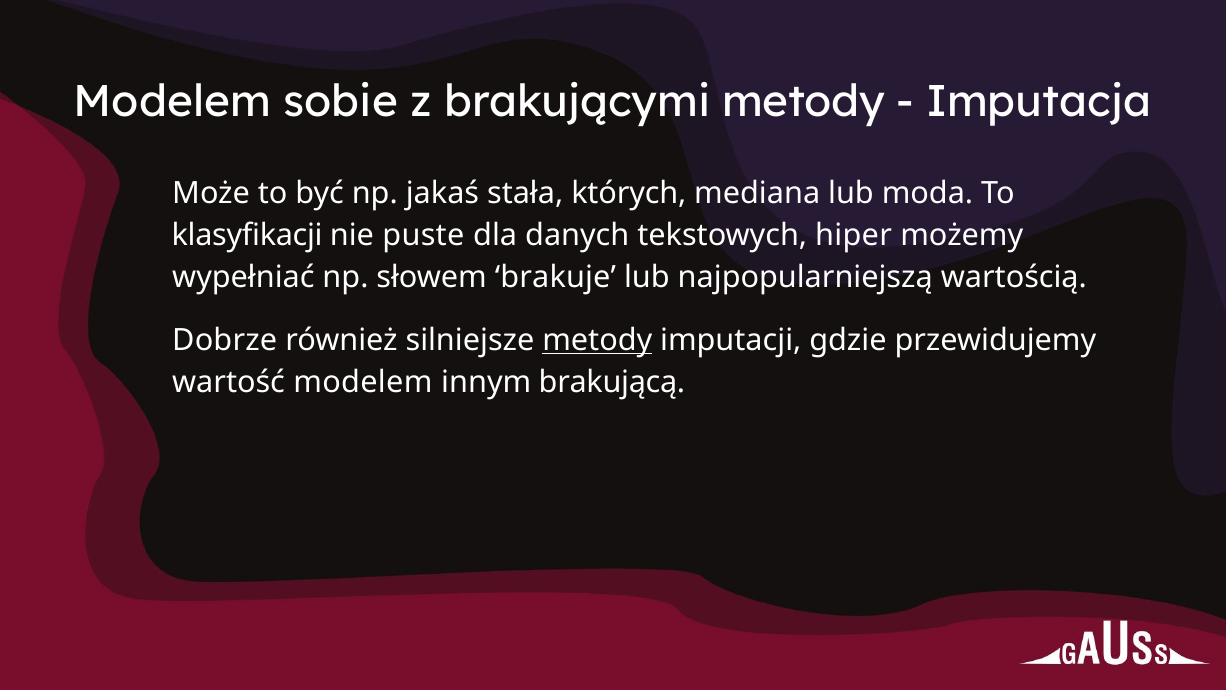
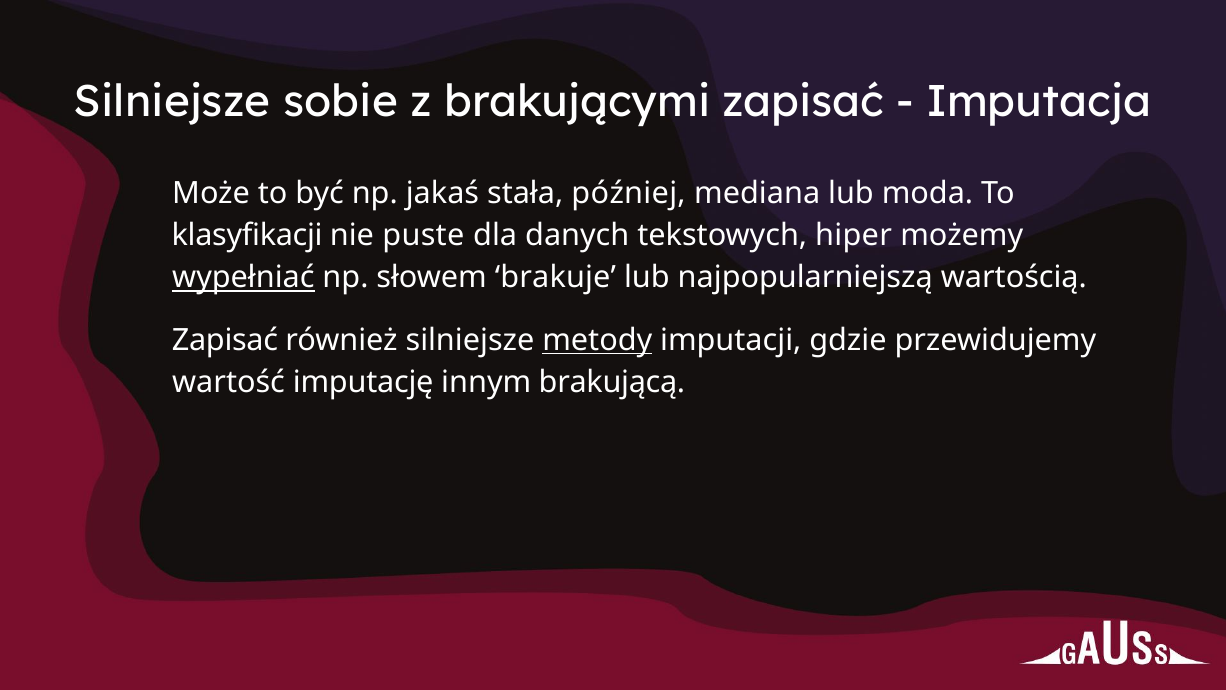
Modelem: Modelem -> Silniejsze (172, 102)
brakującymi metody: metody -> zapisać (803, 102)
których: których -> później (629, 193)
wypełniać underline: none -> present (243, 277)
Dobrze: Dobrze -> Zapisać (225, 340)
wartość modelem: modelem -> imputację (363, 382)
